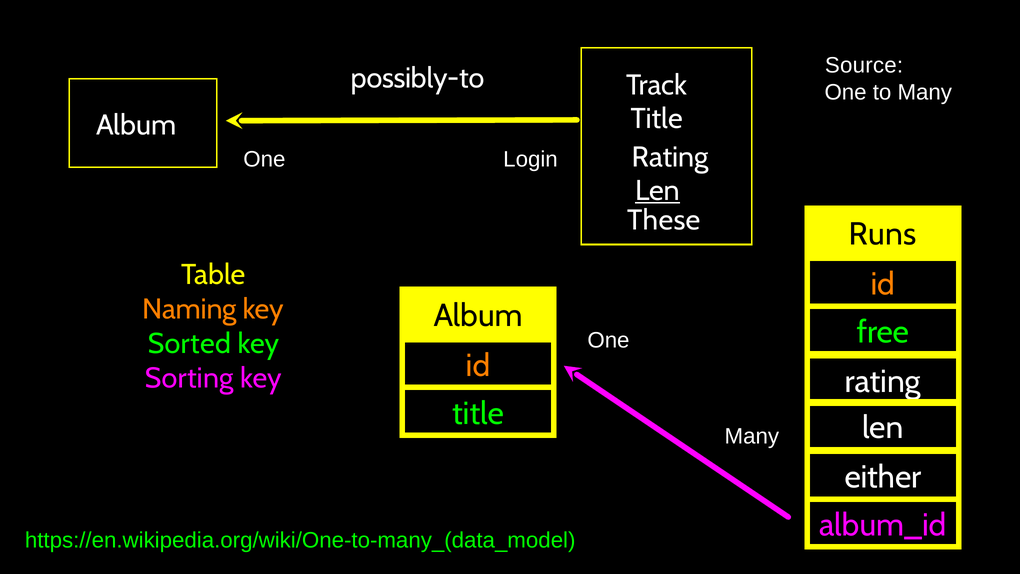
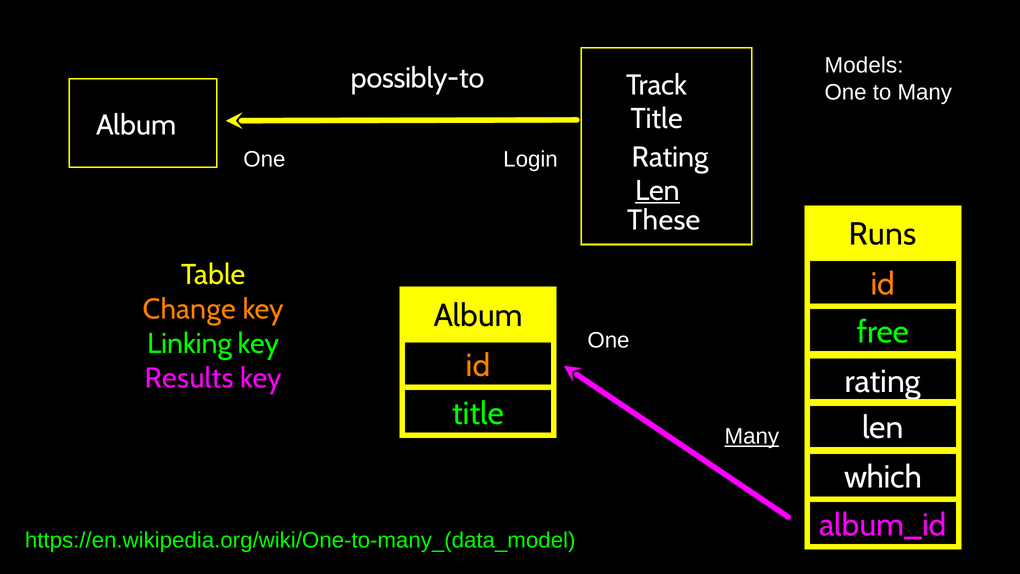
Source: Source -> Models (864, 65)
Naming: Naming -> Change (189, 309)
Sorted: Sorted -> Linking (190, 344)
Sorting: Sorting -> Results (189, 378)
Many underline: none -> present (752, 436)
either: either -> which (883, 477)
